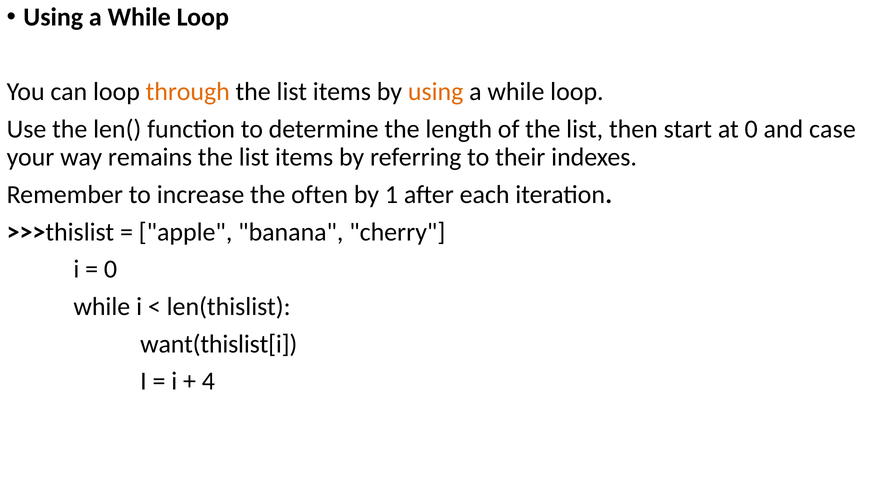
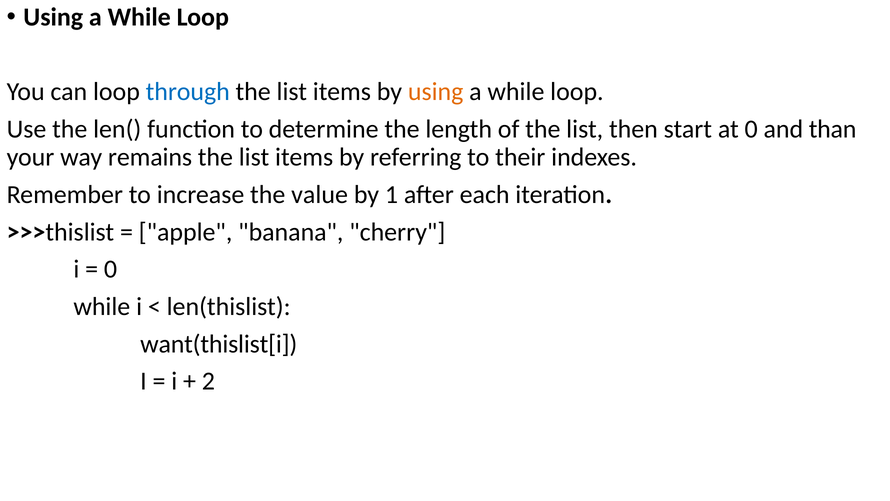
through colour: orange -> blue (188, 92)
case: case -> than (833, 129)
often: often -> value (320, 195)
4: 4 -> 2 (208, 381)
